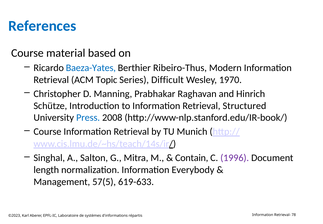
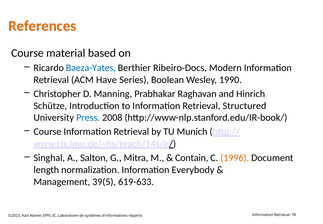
References colour: blue -> orange (42, 26)
Ribeiro-Thus: Ribeiro-Thus -> Ribeiro-Docs (180, 68)
Topic: Topic -> Have (106, 80)
Difficult: Difficult -> Boolean (168, 80)
1970: 1970 -> 1990 (230, 80)
1996 colour: purple -> orange (235, 158)
57(5: 57(5 -> 39(5 (104, 181)
